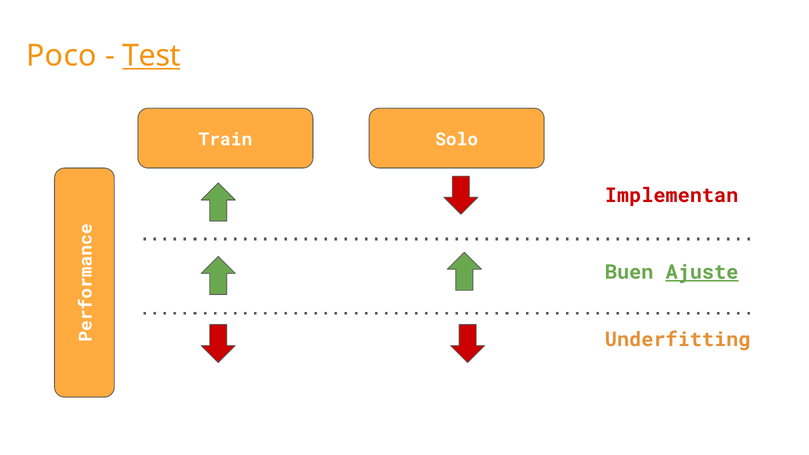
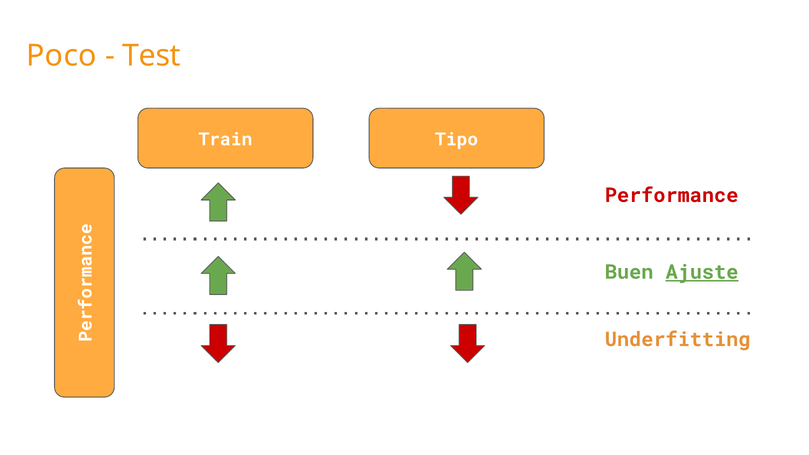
Test underline: present -> none (151, 56)
Solo: Solo -> Tipo (457, 139)
Implementan: Implementan -> Performance (672, 195)
